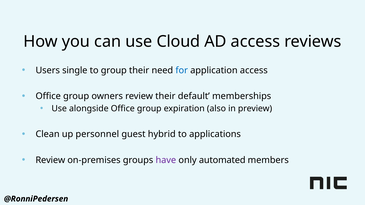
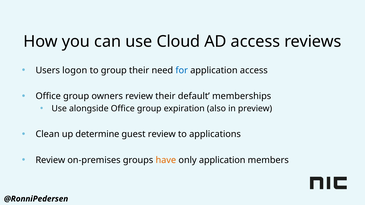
single: single -> logon (75, 70)
personnel: personnel -> determine (97, 134)
guest hybrid: hybrid -> review (162, 134)
have colour: purple -> orange (166, 160)
only automated: automated -> application (222, 160)
